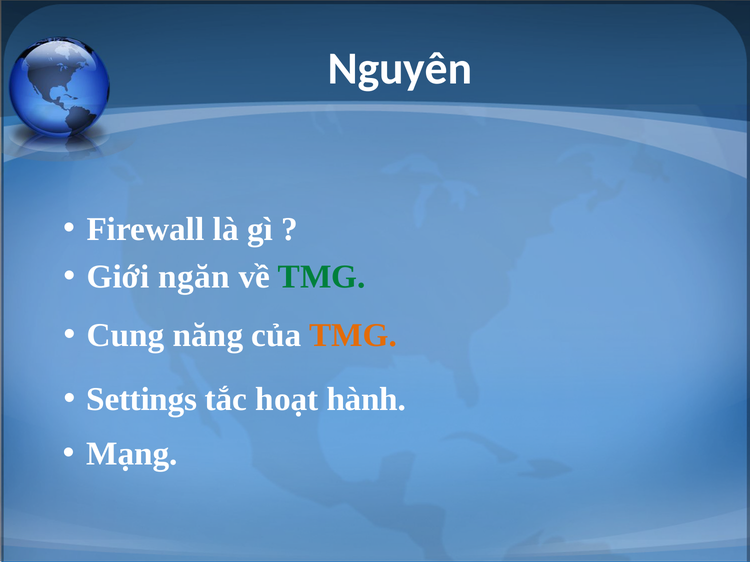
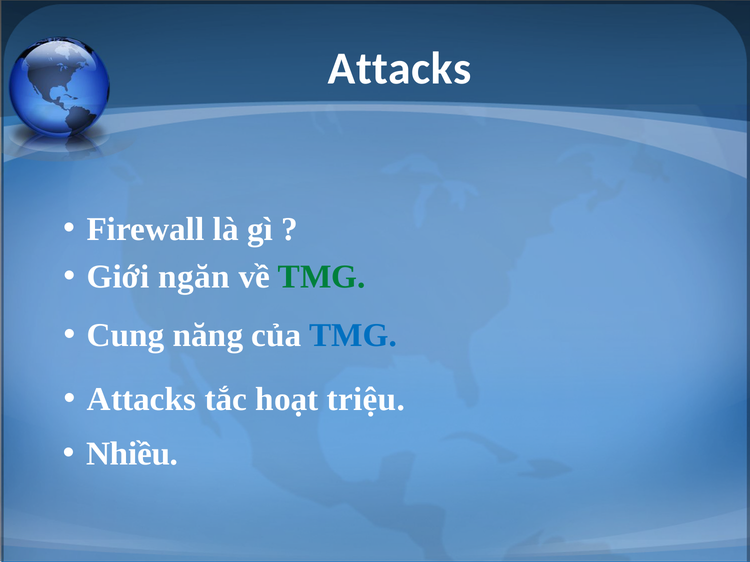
Nguyên: Nguyên -> Attacks (400, 69)
TMG colour: orange -> blue (353, 336)
Settings: Settings -> Attacks (142, 400)
hành: hành -> triệu (366, 400)
Mạng: Mạng -> Nhiều (132, 454)
